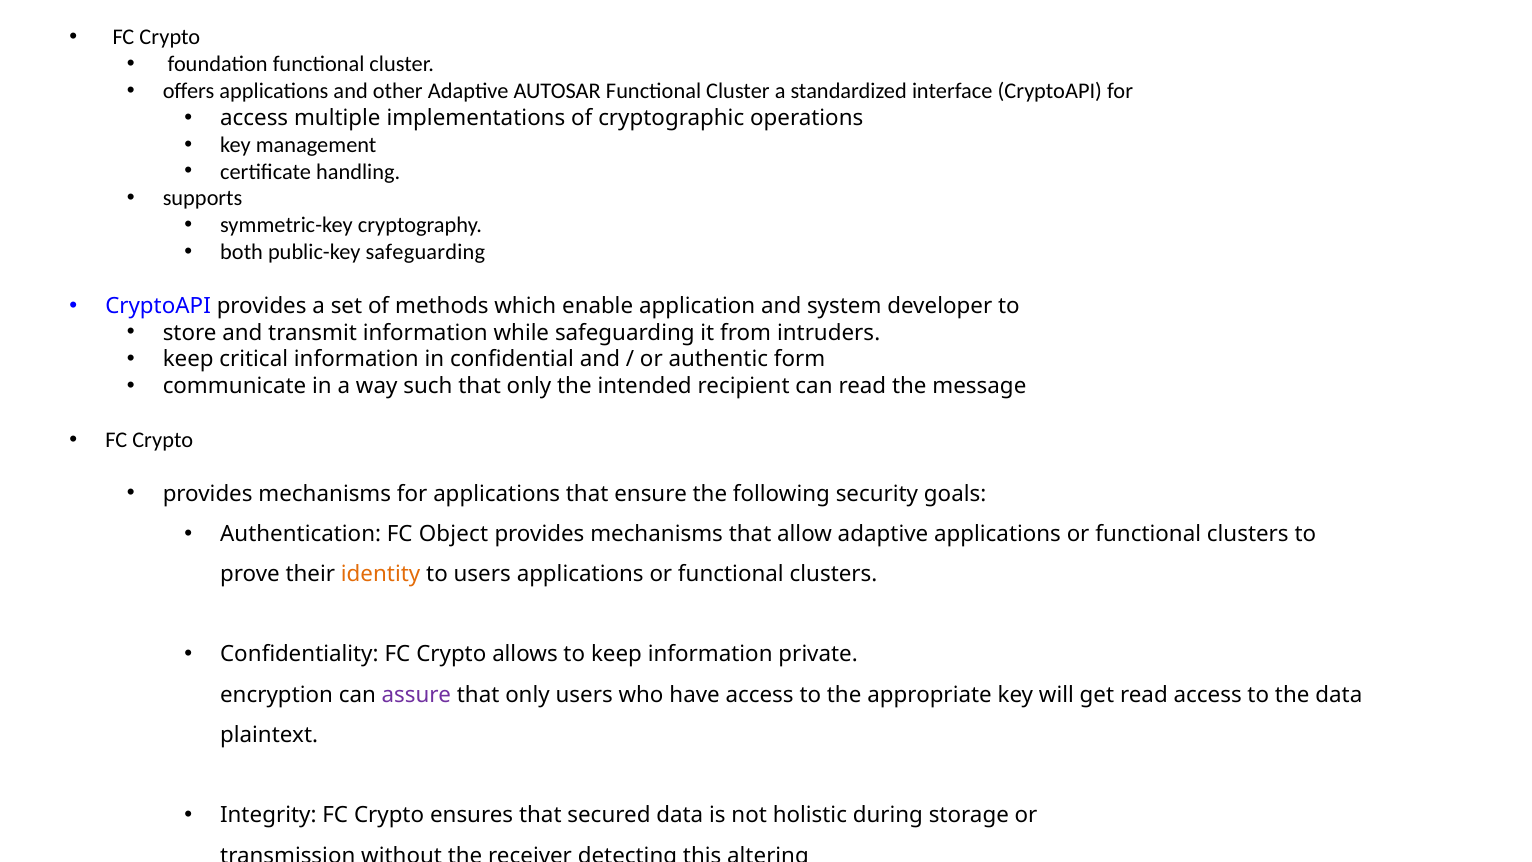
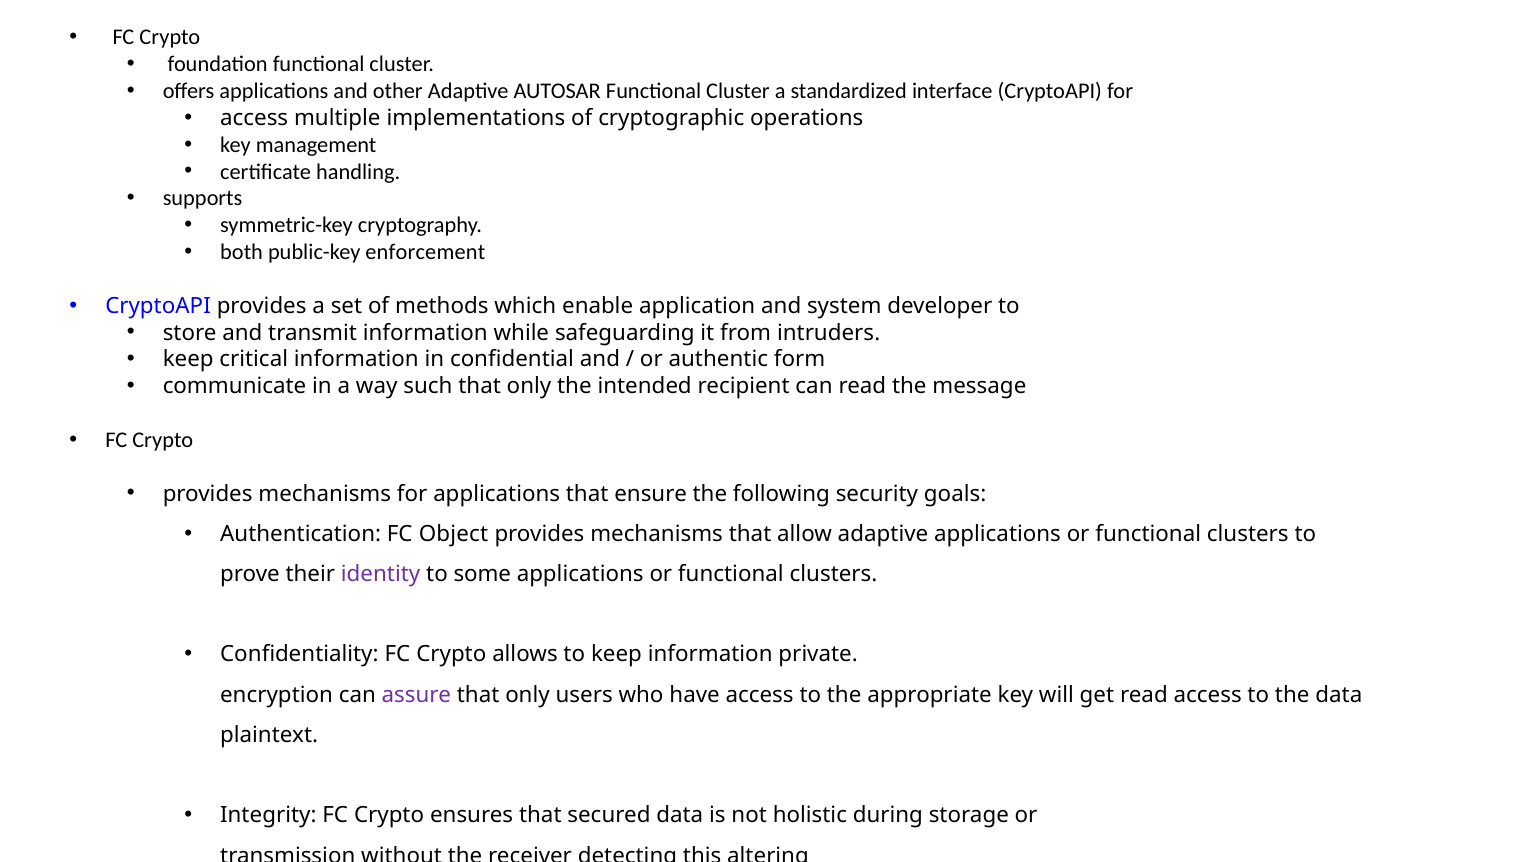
public-key safeguarding: safeguarding -> enforcement (425, 252)
identity colour: orange -> purple (381, 574)
to users: users -> some (482, 574)
